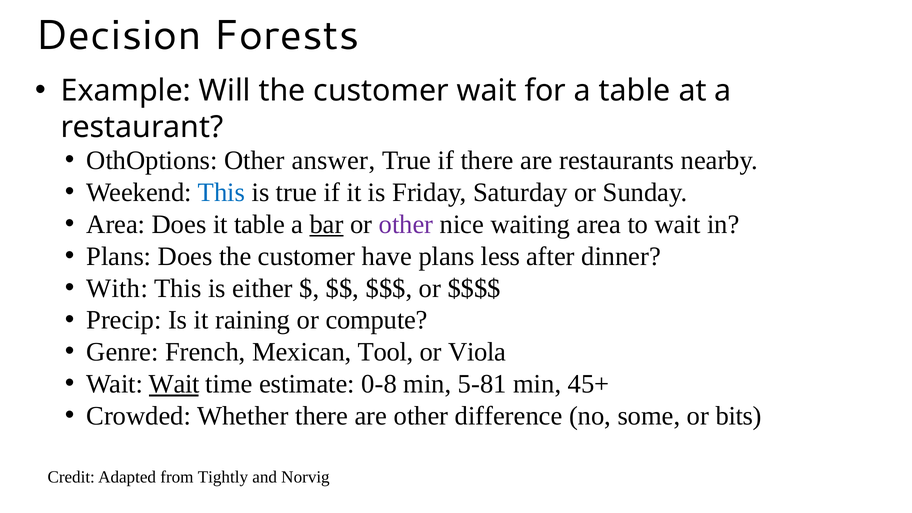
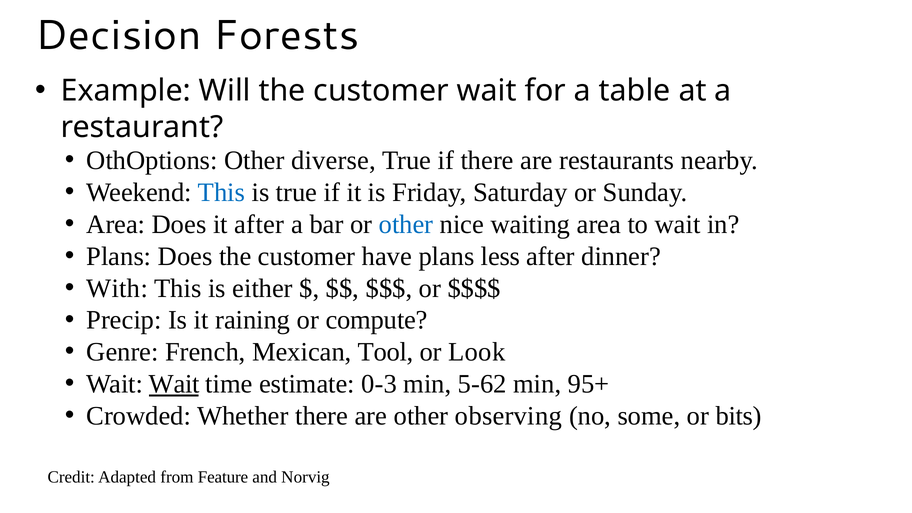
answer: answer -> diverse (333, 160)
it table: table -> after (259, 224)
bar underline: present -> none (326, 224)
other colour: purple -> blue (406, 224)
Viola: Viola -> Look (477, 352)
0-8: 0-8 -> 0-3 (379, 384)
5-81: 5-81 -> 5-62 (482, 384)
45+: 45+ -> 95+ (589, 384)
difference: difference -> observing (508, 416)
Tightly: Tightly -> Feature (223, 477)
